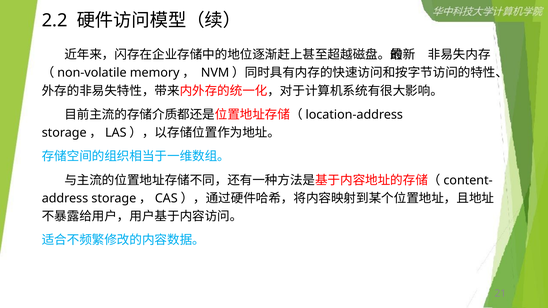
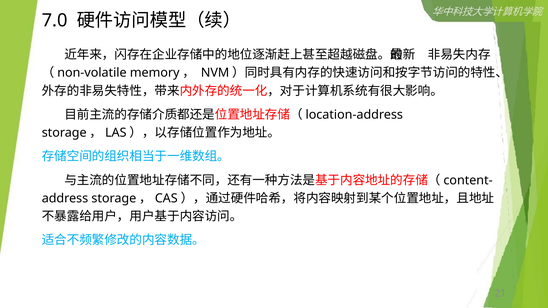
2.2: 2.2 -> 7.0 (55, 21)
